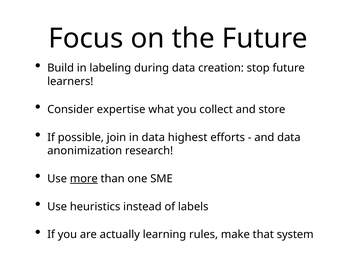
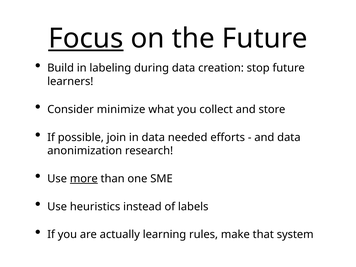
Focus underline: none -> present (86, 38)
expertise: expertise -> minimize (121, 109)
highest: highest -> needed (188, 137)
